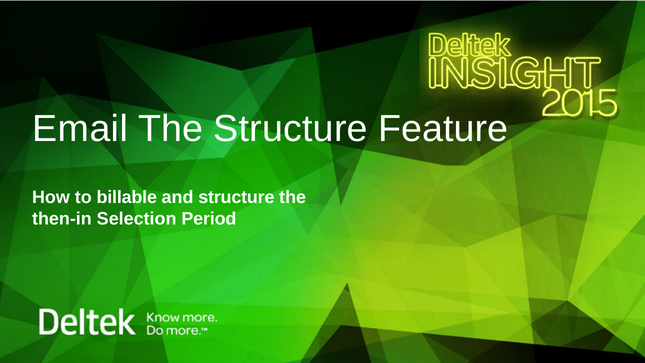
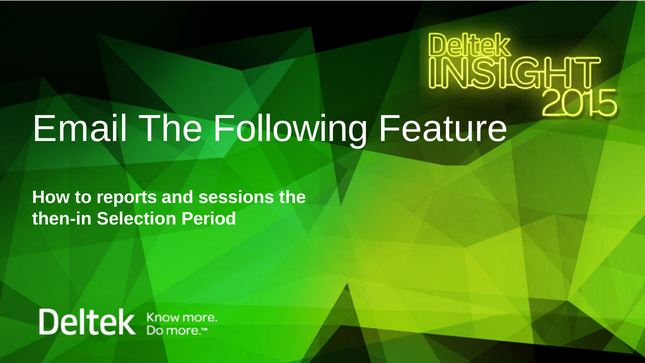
The Structure: Structure -> Following (291, 129)
billable: billable -> reports (127, 197)
and structure: structure -> sessions (236, 197)
